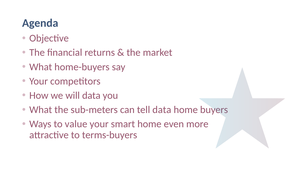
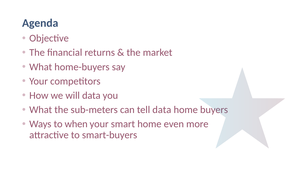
value: value -> when (76, 124)
terms-buyers: terms-buyers -> smart-buyers (110, 135)
